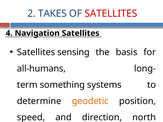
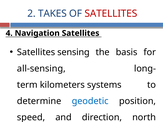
all-humans: all-humans -> all-sensing (41, 69)
something: something -> kilometers (62, 85)
geodetic colour: orange -> blue (90, 101)
